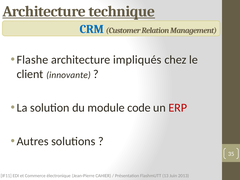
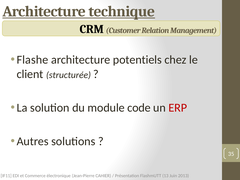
CRM colour: blue -> black (92, 29)
impliqués: impliqués -> potentiels (137, 60)
innovante: innovante -> structurée (69, 75)
